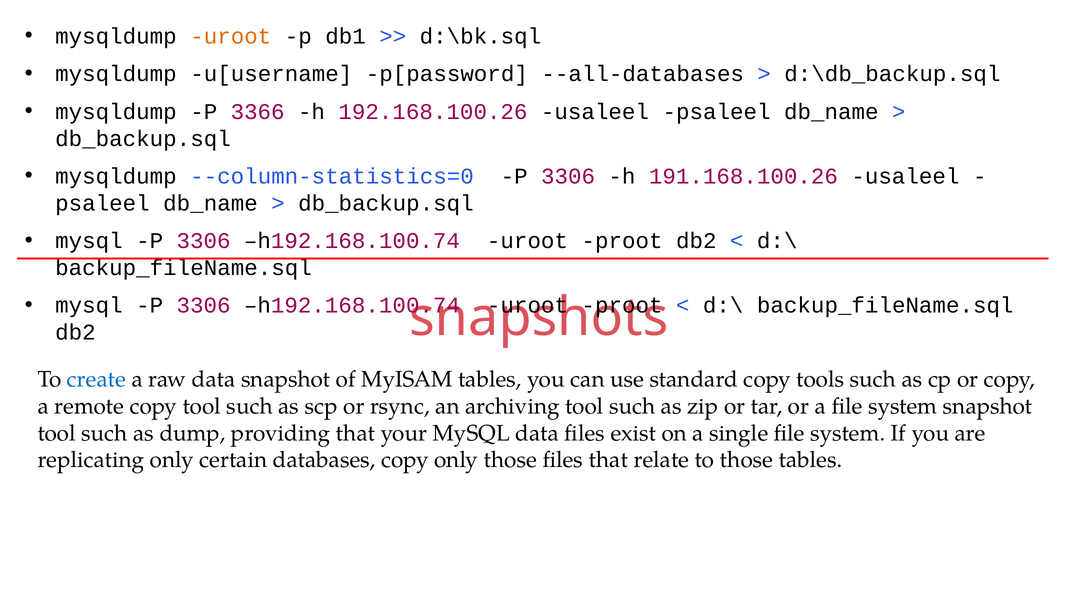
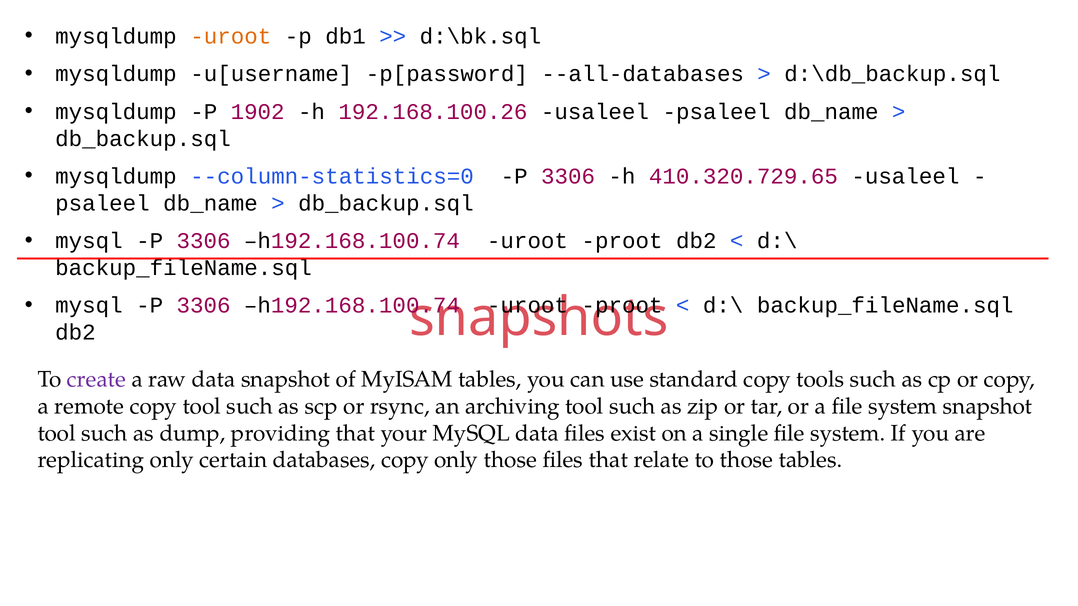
3366: 3366 -> 1902 (258, 112)
191.168.100.26: 191.168.100.26 -> 410.320.729.65 (743, 176)
create colour: blue -> purple (96, 379)
